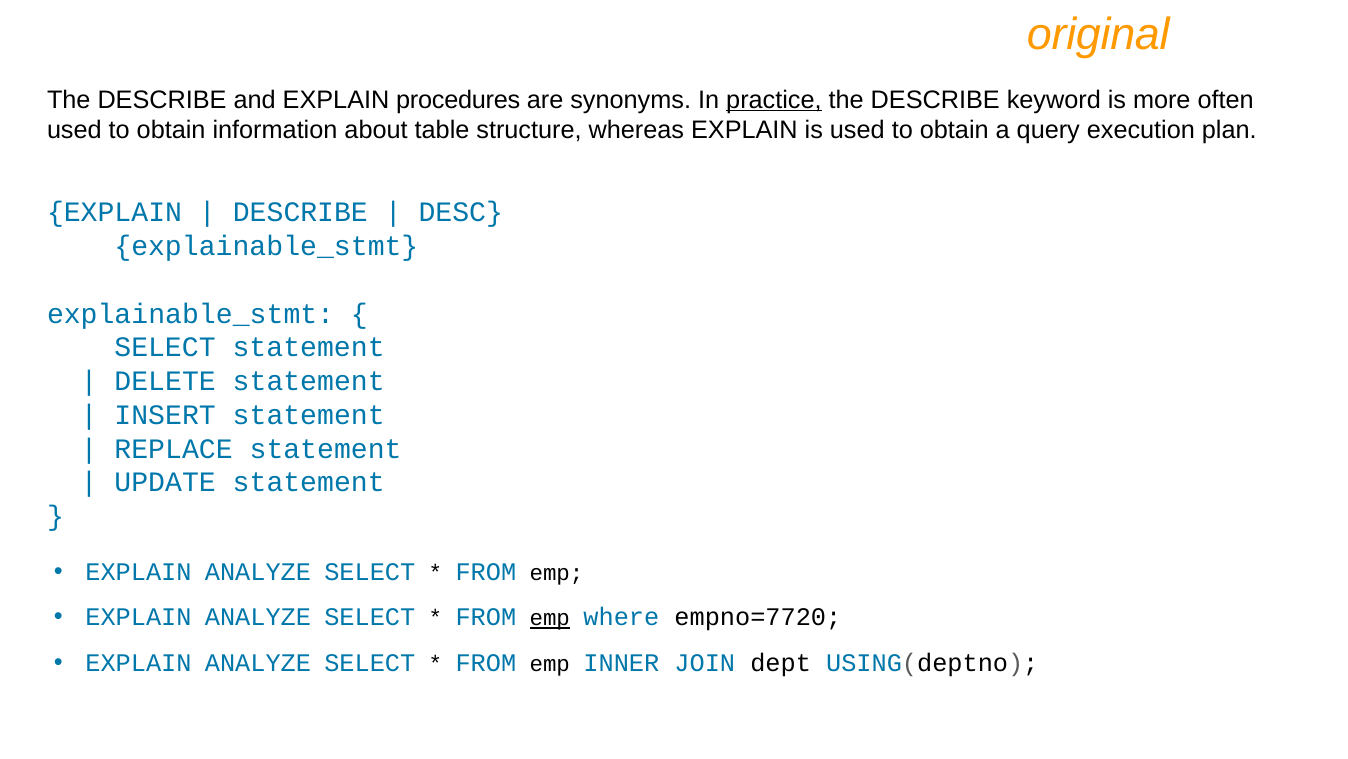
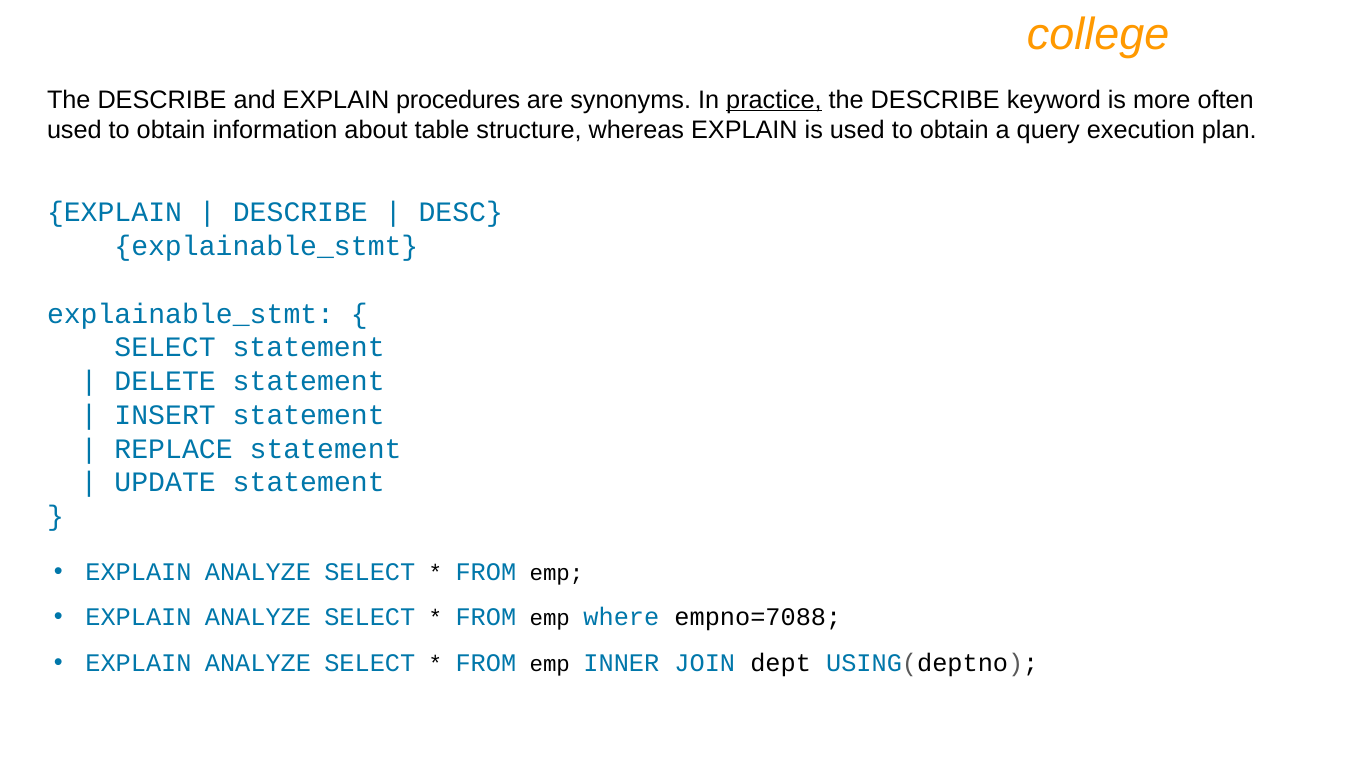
original: original -> college (1098, 35)
emp underline: present -> none (550, 618)
empno=7720: empno=7720 -> empno=7088 (758, 617)
